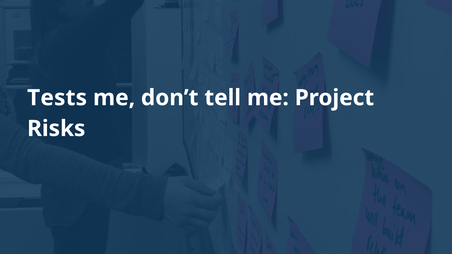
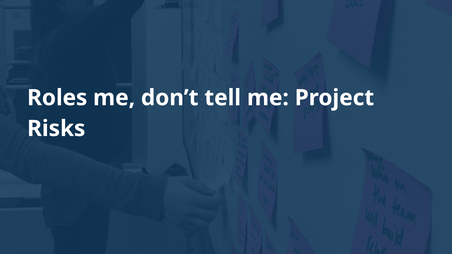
Tests: Tests -> Roles (57, 98)
